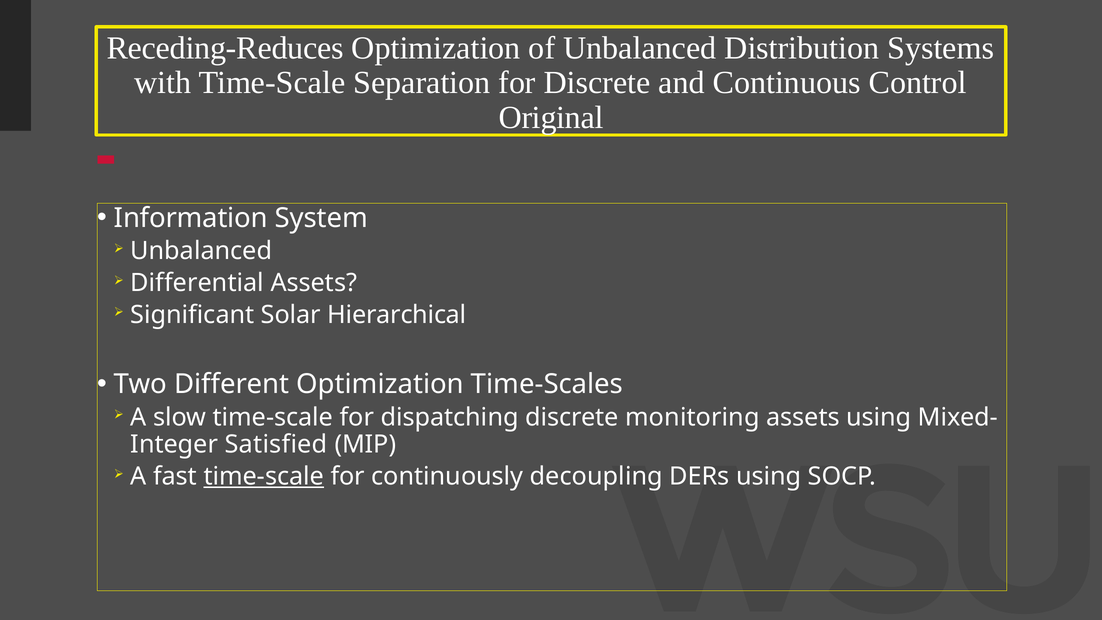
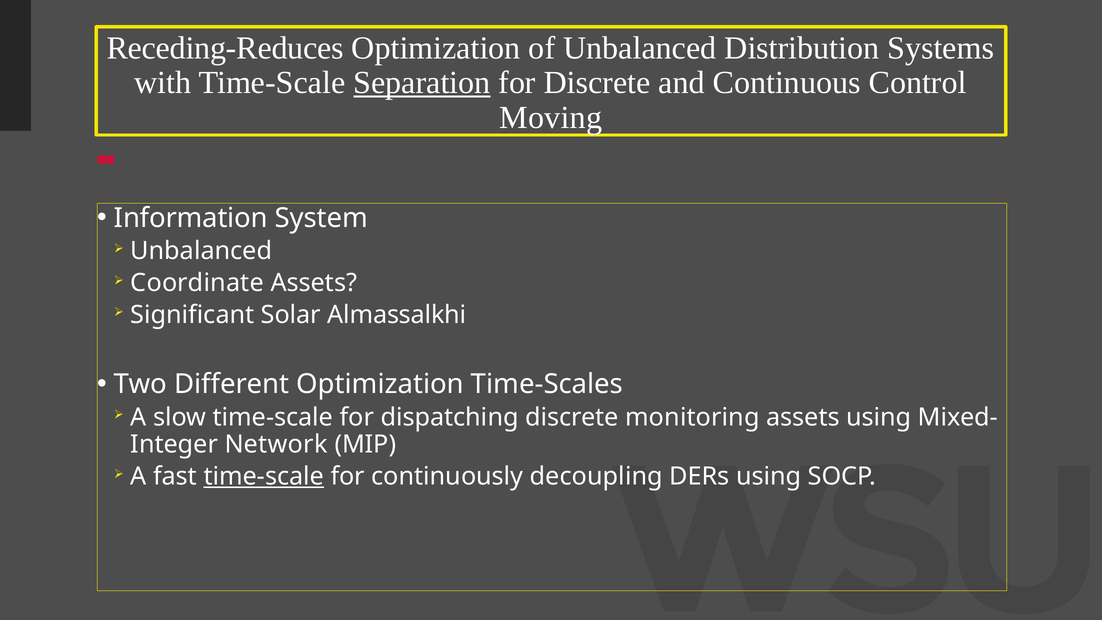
Separation underline: none -> present (422, 83)
Original: Original -> Moving (551, 117)
Differential: Differential -> Coordinate (197, 283)
Hierarchical: Hierarchical -> Almassalkhi (397, 315)
Satisfied: Satisfied -> Network (276, 444)
